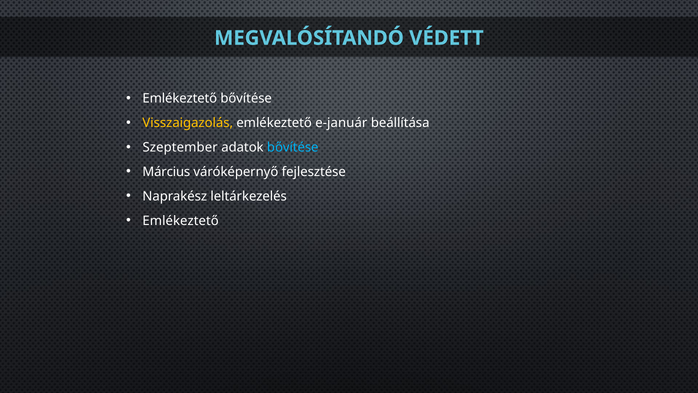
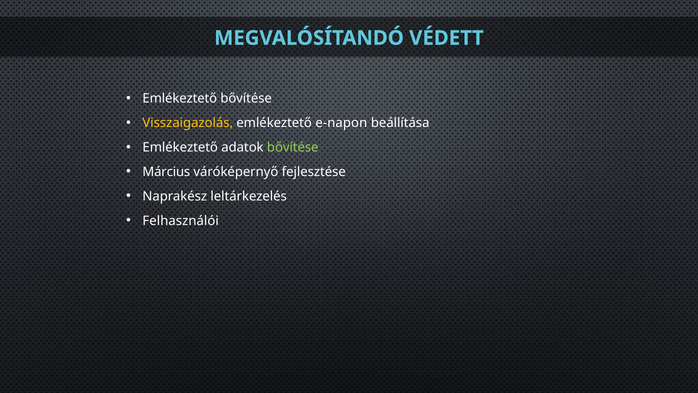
e-január: e-január -> e-napon (341, 123)
Szeptember: Szeptember -> Emlékeztető (180, 147)
bővítése colour: light blue -> light green (293, 147)
Emlékeztető: Emlékeztető -> Felhasználói (181, 221)
